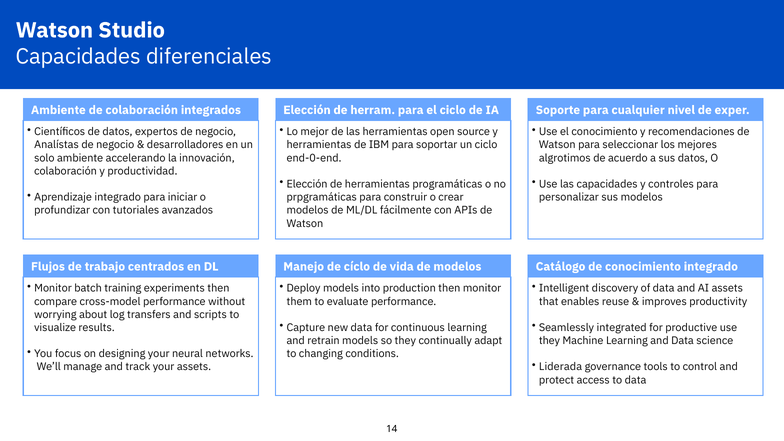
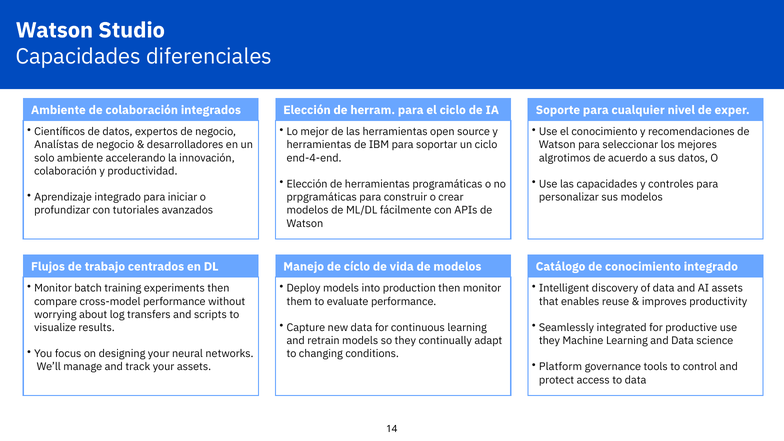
end-0-end: end-0-end -> end-4-end (314, 158)
Liderada: Liderada -> Platform (561, 367)
